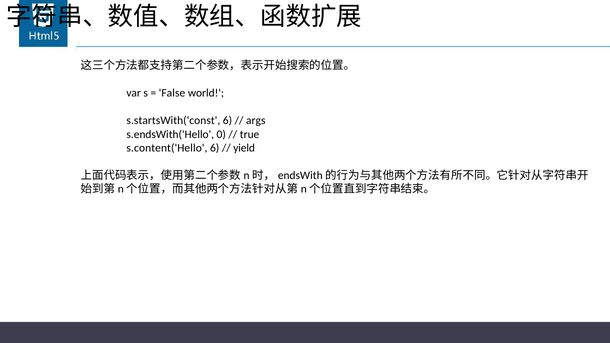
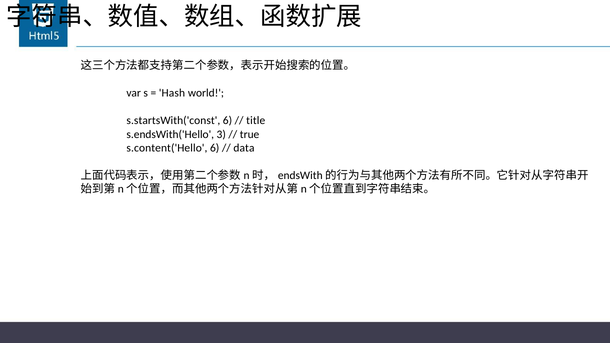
False: False -> Hash (172, 93)
args: args -> title (256, 121)
0: 0 -> 3 (221, 134)
yield: yield -> data (244, 148)
